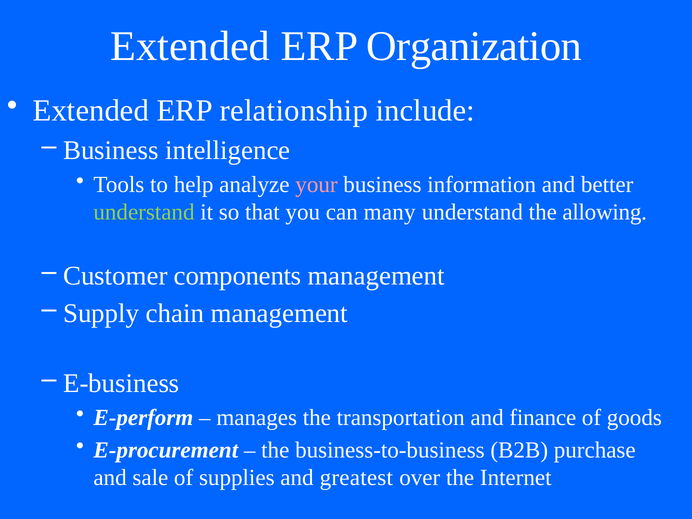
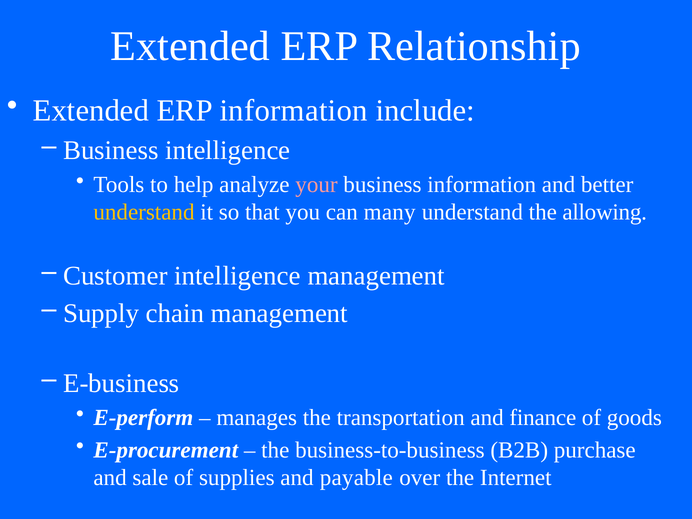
Organization: Organization -> Relationship (474, 46)
ERP relationship: relationship -> information (294, 111)
understand colour: light green -> yellow (144, 212)
Customer components: components -> intelligence (237, 276)
greatest: greatest -> payable (356, 478)
